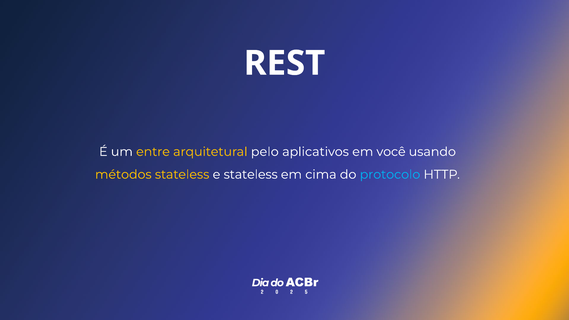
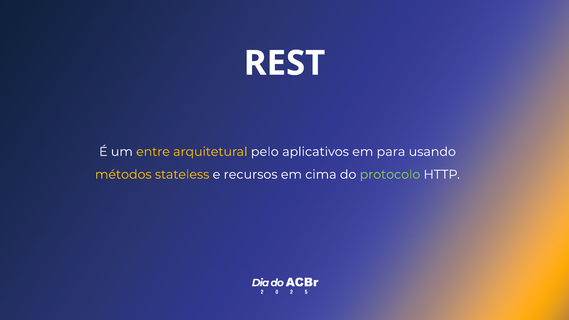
você: você -> para (391, 152)
e stateless: stateless -> recursos (251, 175)
protocolo colour: light blue -> light green (390, 175)
